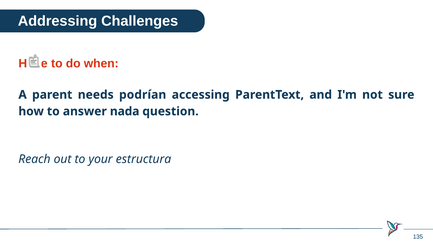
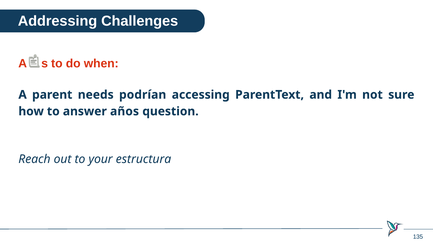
Hace: Hace -> Años (33, 64)
answer nada: nada -> años (125, 111)
